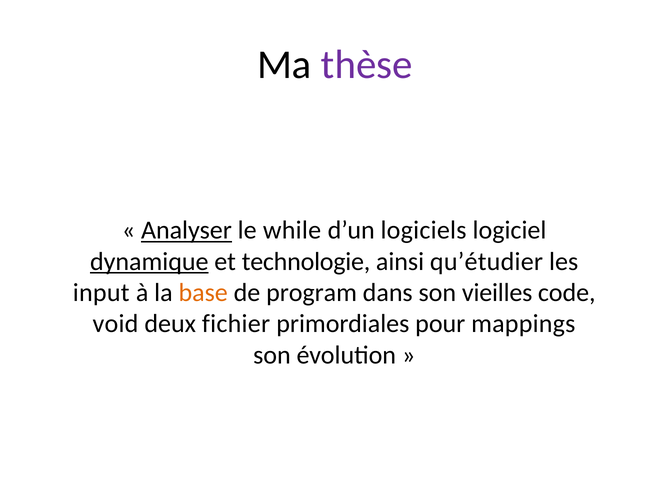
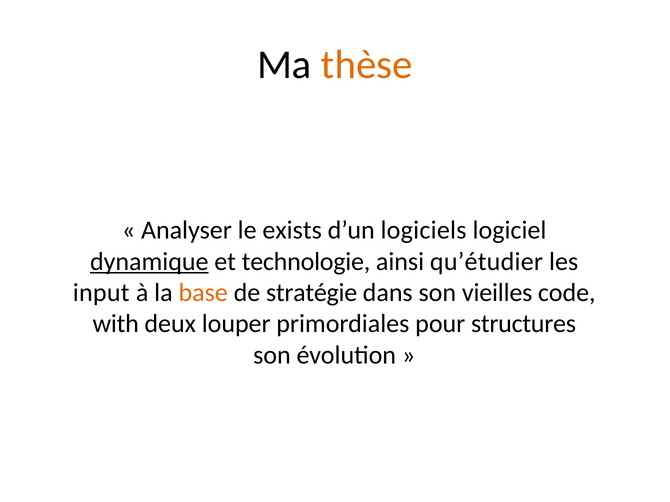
thèse colour: purple -> orange (367, 65)
Analyser underline: present -> none (186, 231)
while: while -> exists (292, 231)
program: program -> stratégie (312, 293)
void: void -> with (116, 324)
fichier: fichier -> louper (236, 324)
mappings: mappings -> structures (523, 324)
